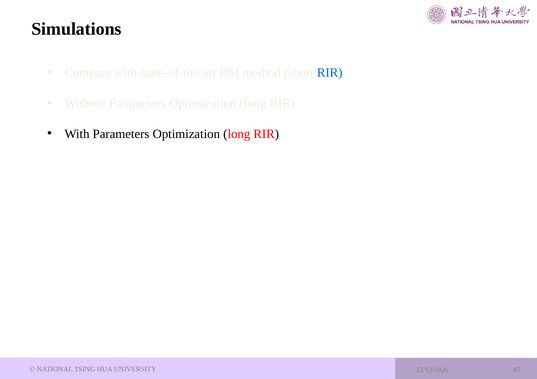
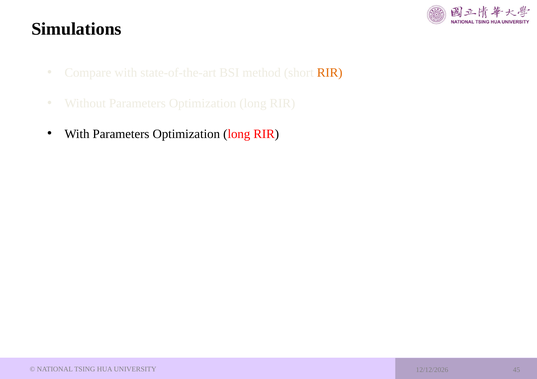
RIR colour: blue -> orange (330, 73)
